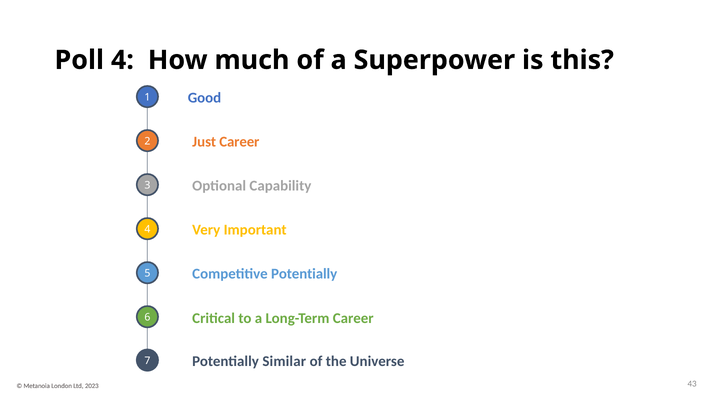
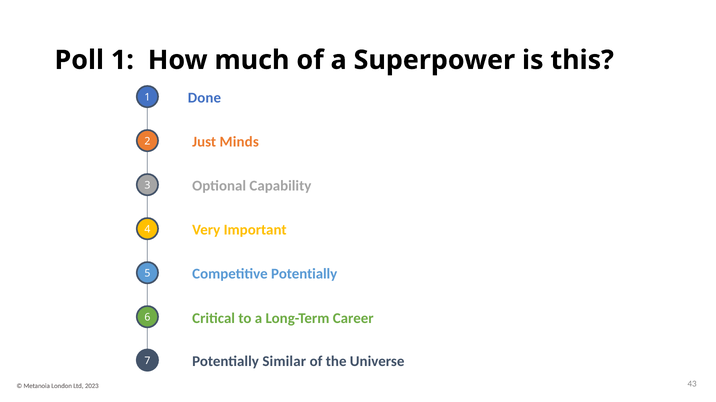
Poll 4: 4 -> 1 (122, 60)
Good: Good -> Done (204, 98)
Just Career: Career -> Minds (239, 142)
